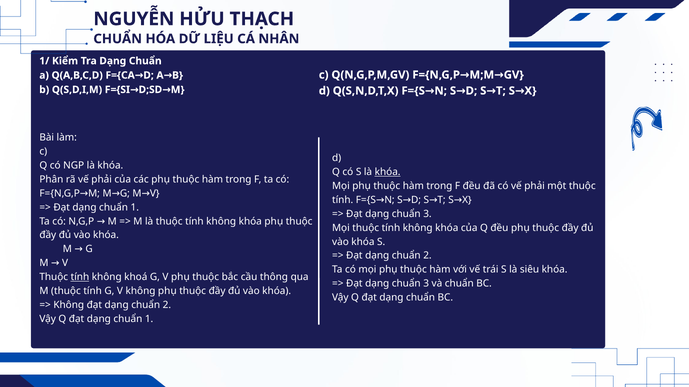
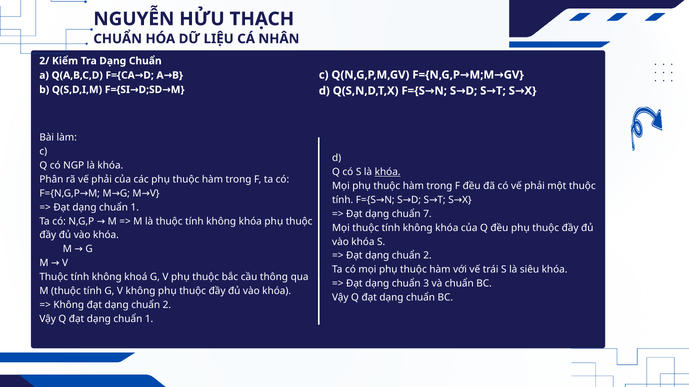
1/: 1/ -> 2/ (44, 61)
3: 3 -> 7 (427, 214)
tính underline: present -> none (80, 277)
